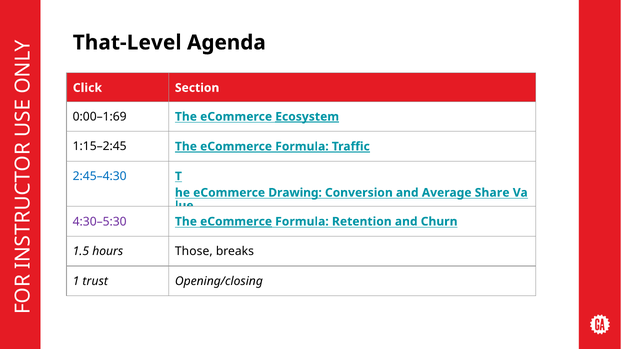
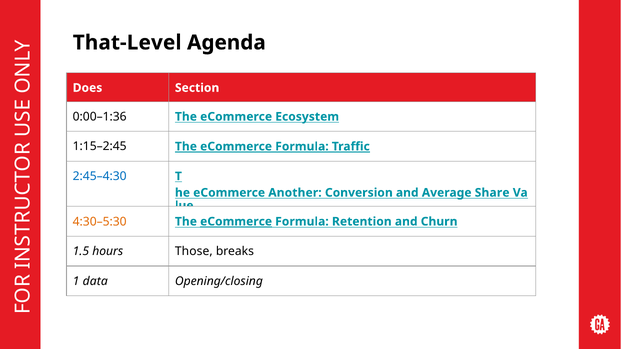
Click: Click -> Does (87, 88)
0:00–1:69: 0:00–1:69 -> 0:00–1:36 (100, 117)
Ecosystem underline: present -> none (307, 117)
Drawing: Drawing -> Another (295, 193)
4:30–5:30 colour: purple -> orange (100, 222)
trust: trust -> data (95, 281)
